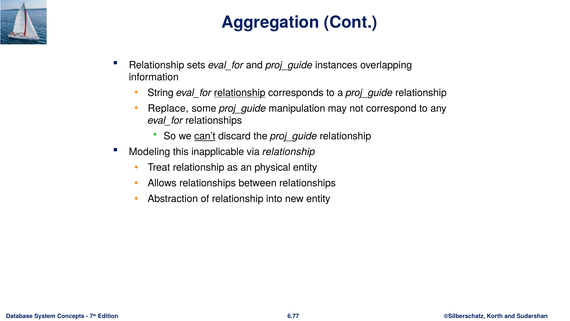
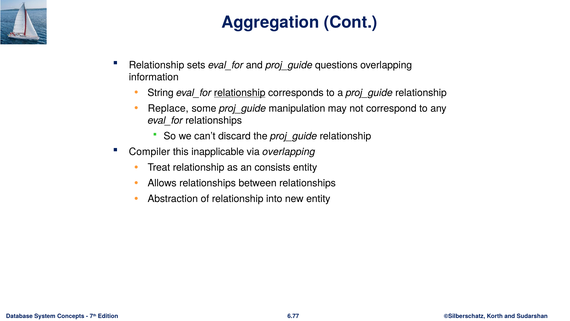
instances: instances -> questions (336, 65)
can’t underline: present -> none (205, 136)
Modeling: Modeling -> Compiler (150, 152)
via relationship: relationship -> overlapping (289, 152)
physical: physical -> consists (272, 167)
